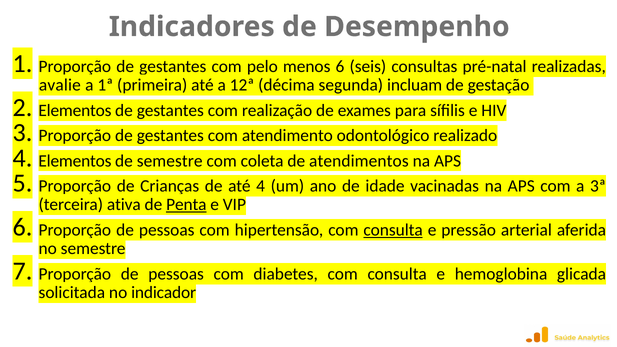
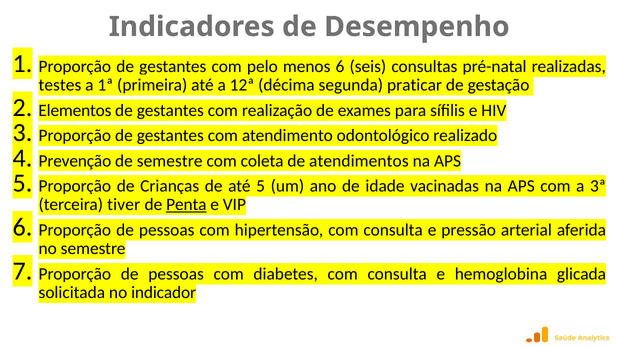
avalie: avalie -> testes (60, 85)
incluam: incluam -> praticar (415, 85)
Elementos: Elementos -> Prevenção (75, 161)
4: 4 -> 5 (261, 186)
ativa: ativa -> tiver (124, 205)
consulta underline: present -> none (393, 230)
